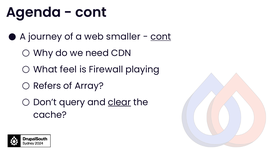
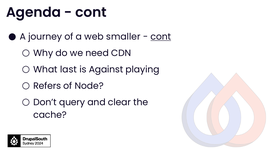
feel: feel -> last (68, 69)
Firewall: Firewall -> Against (106, 69)
Array: Array -> Node (89, 86)
clear underline: present -> none (119, 102)
